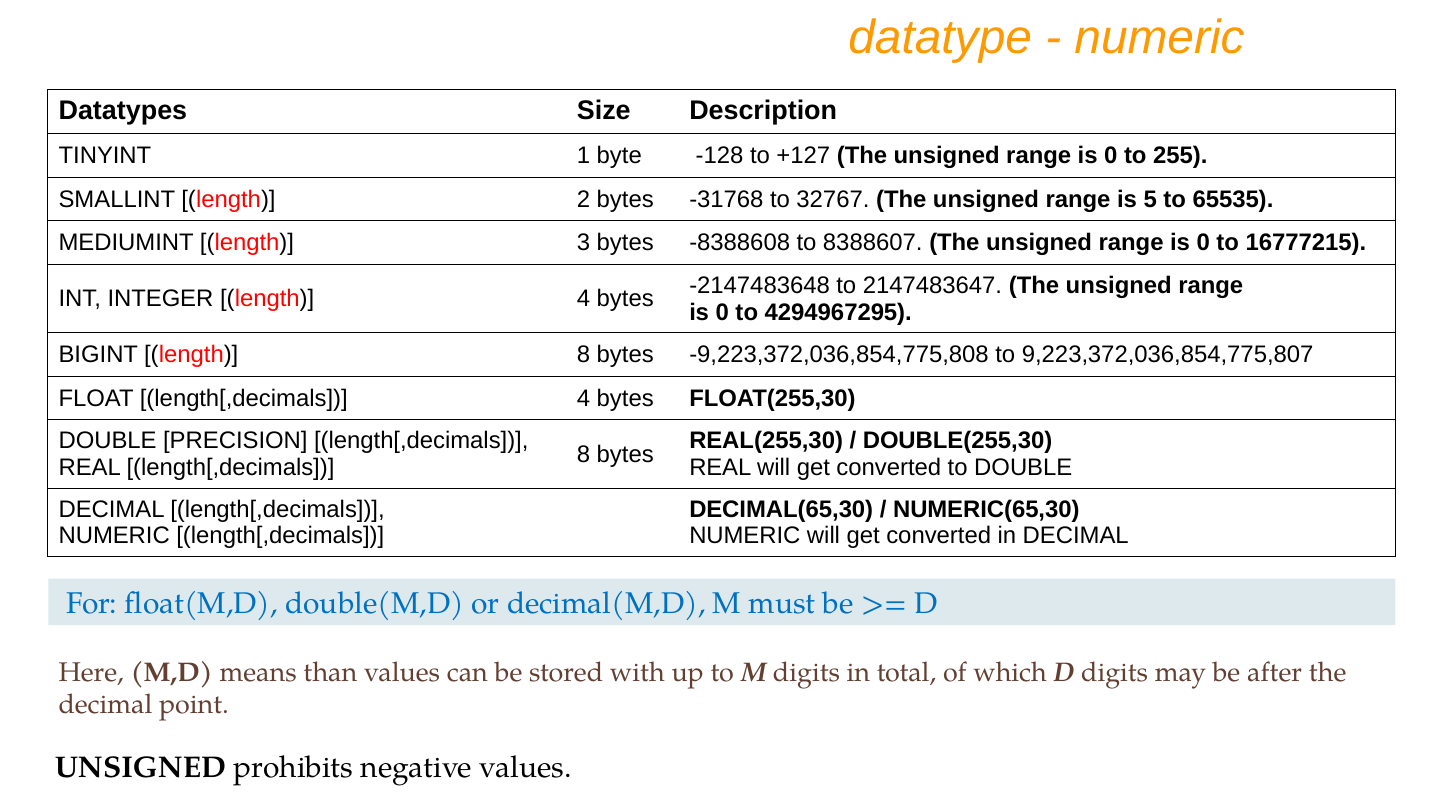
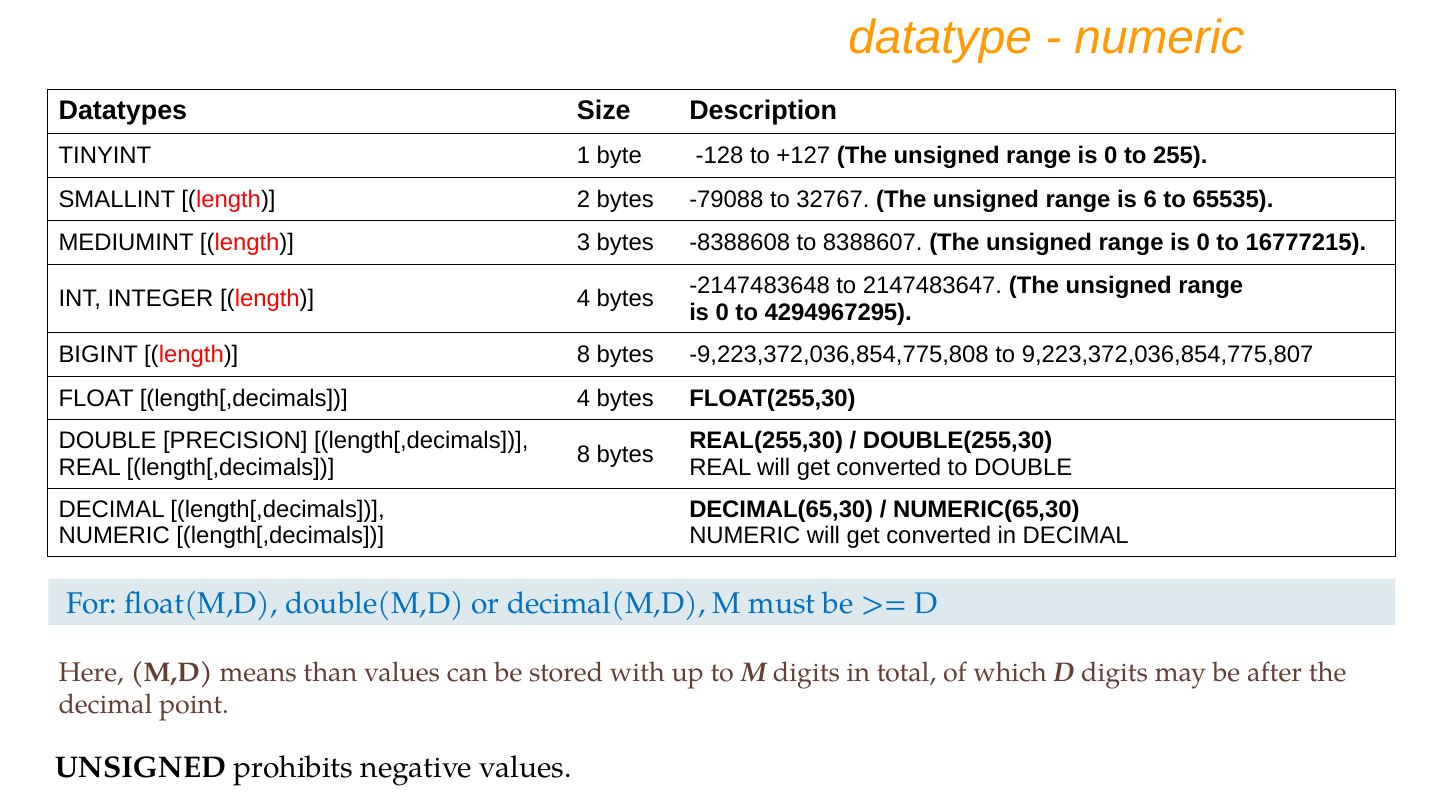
-31768: -31768 -> -79088 (726, 199)
5: 5 -> 6 (1150, 199)
